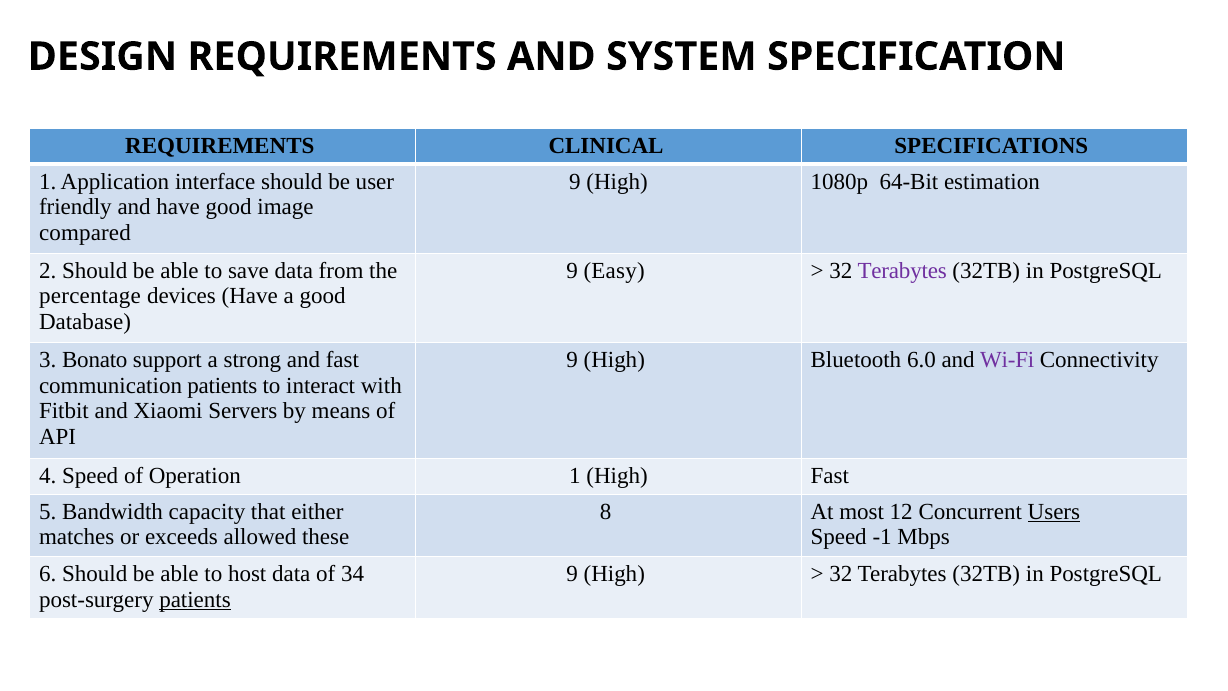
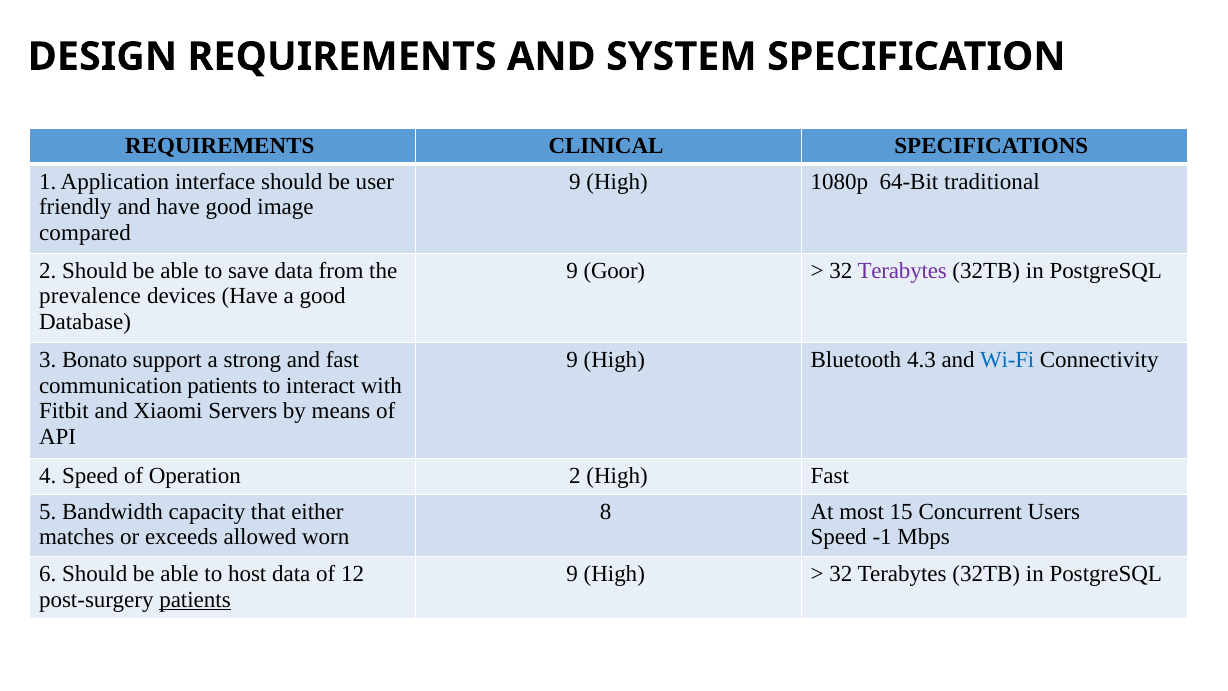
estimation: estimation -> traditional (992, 181)
Easy: Easy -> Goor (614, 271)
percentage: percentage -> prevalence (90, 296)
6.0: 6.0 -> 4.3 (921, 360)
Wi-Fi colour: purple -> blue (1007, 360)
Operation 1: 1 -> 2 (575, 476)
12: 12 -> 15 (901, 511)
Users underline: present -> none (1054, 511)
these: these -> worn (326, 537)
34: 34 -> 12 (353, 574)
